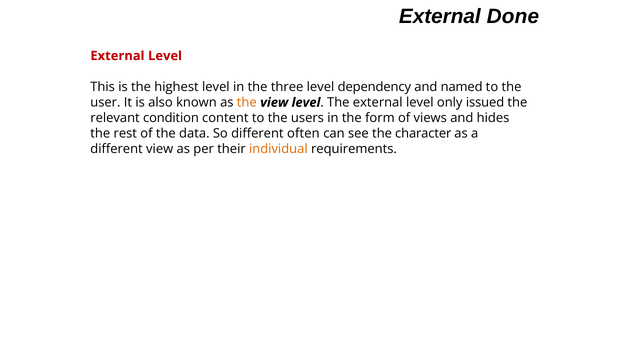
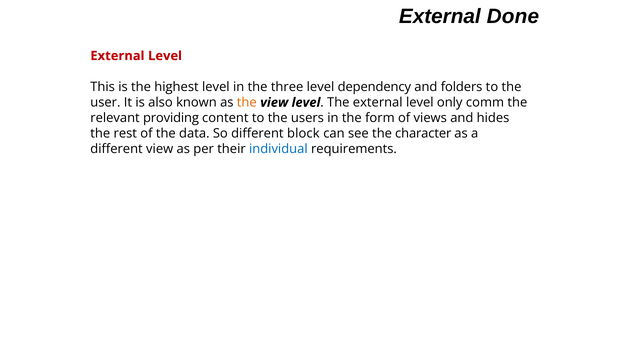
named: named -> folders (462, 87)
issued: issued -> comm (485, 102)
condition: condition -> providing (171, 118)
often: often -> block (303, 134)
individual colour: orange -> blue (278, 149)
